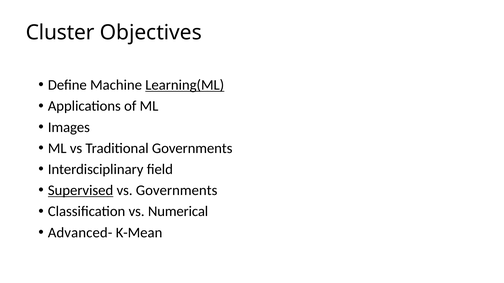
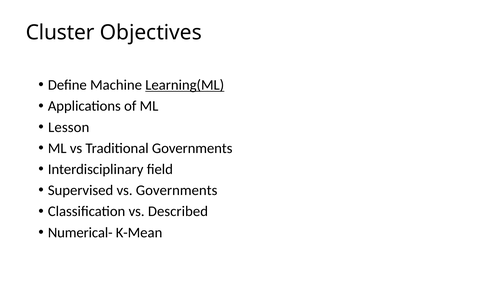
Images: Images -> Lesson (69, 127)
Supervised underline: present -> none (81, 191)
Numerical: Numerical -> Described (178, 212)
Advanced-: Advanced- -> Numerical- (80, 233)
